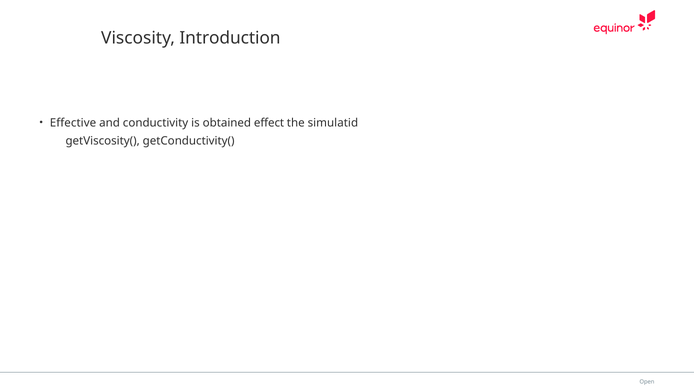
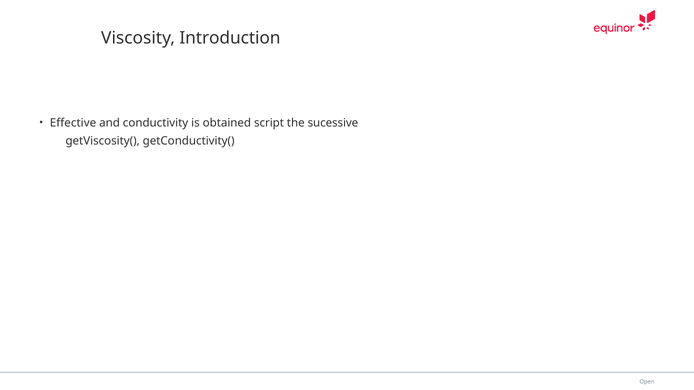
effect: effect -> script (269, 123)
simulatid: simulatid -> sucessive (333, 123)
